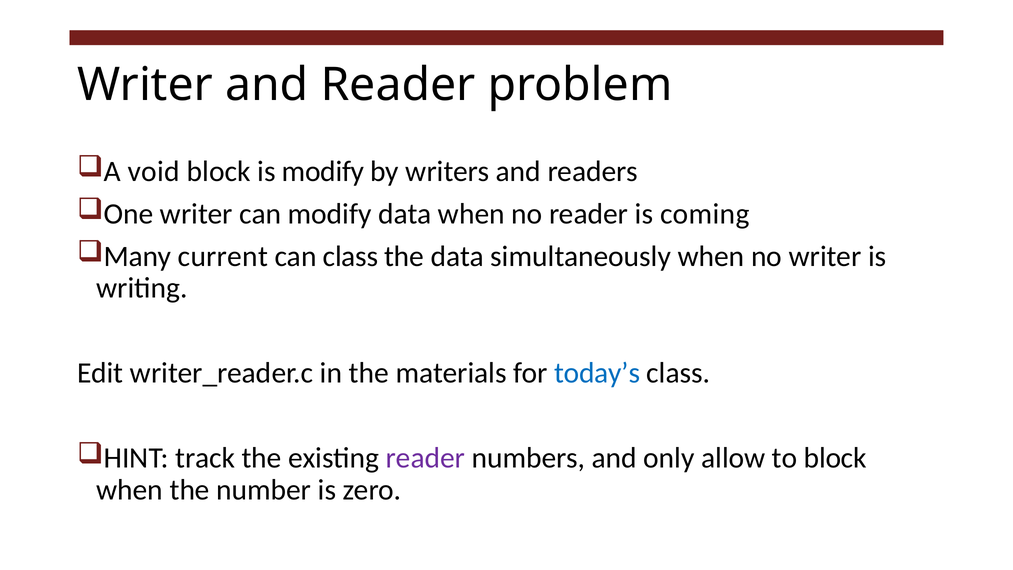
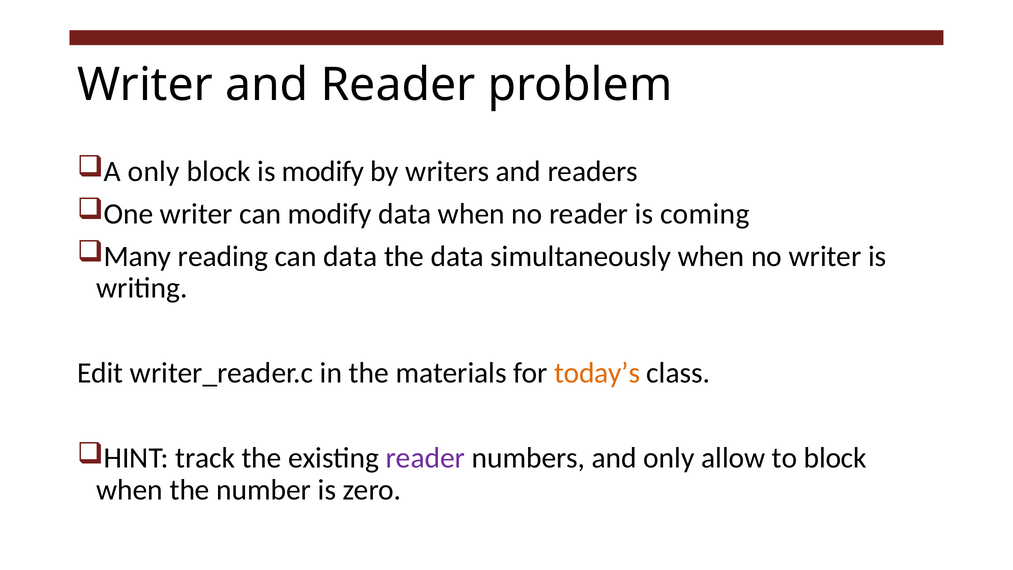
A void: void -> only (154, 171)
current: current -> reading (223, 256)
can class: class -> data (350, 256)
today’s colour: blue -> orange (597, 373)
